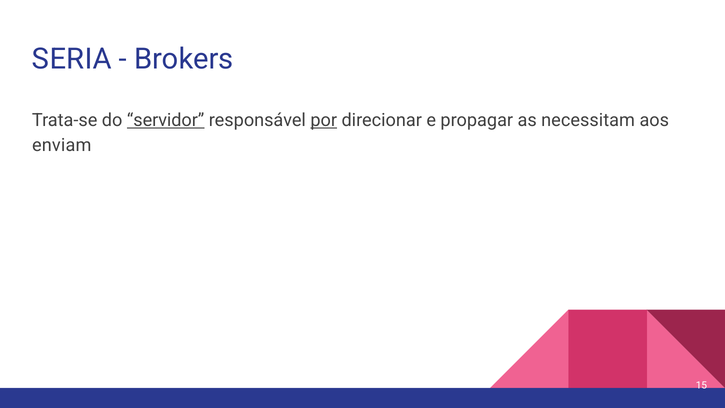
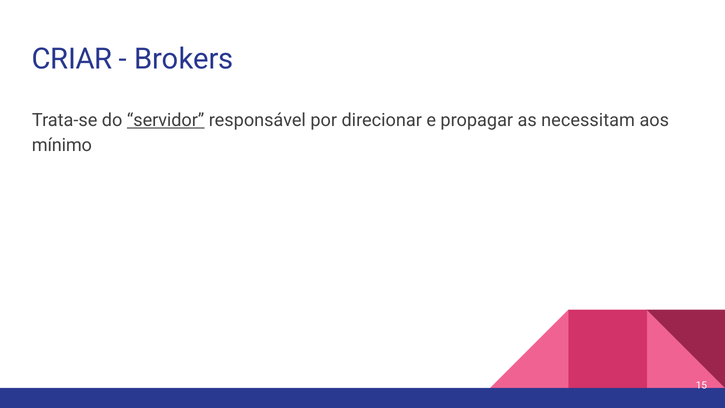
SERIA: SERIA -> CRIAR (72, 59)
por underline: present -> none (324, 120)
enviam: enviam -> mínimo (62, 145)
